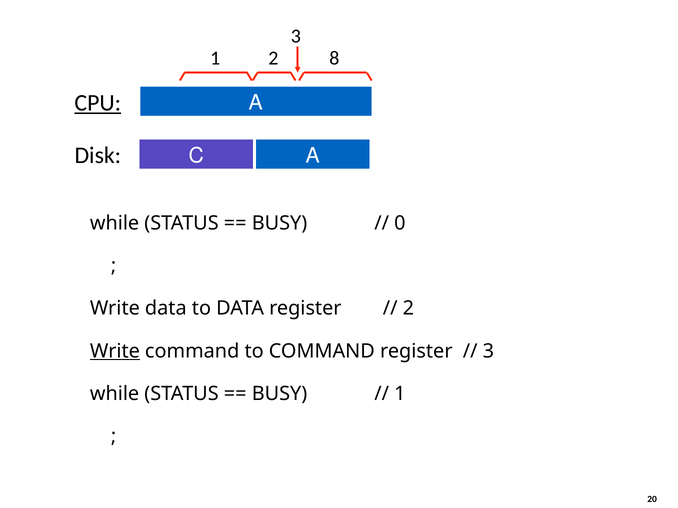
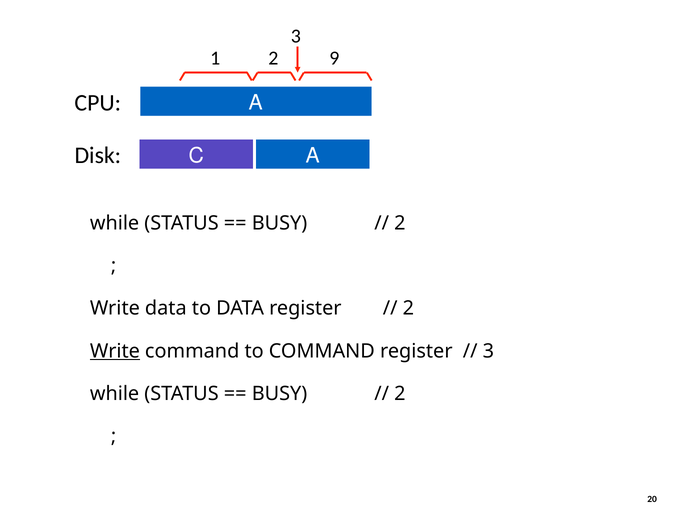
8: 8 -> 9 (334, 58)
CPU underline: present -> none (98, 103)
0: 0 -> 2 (400, 223)
1: 1 -> 2 (400, 394)
